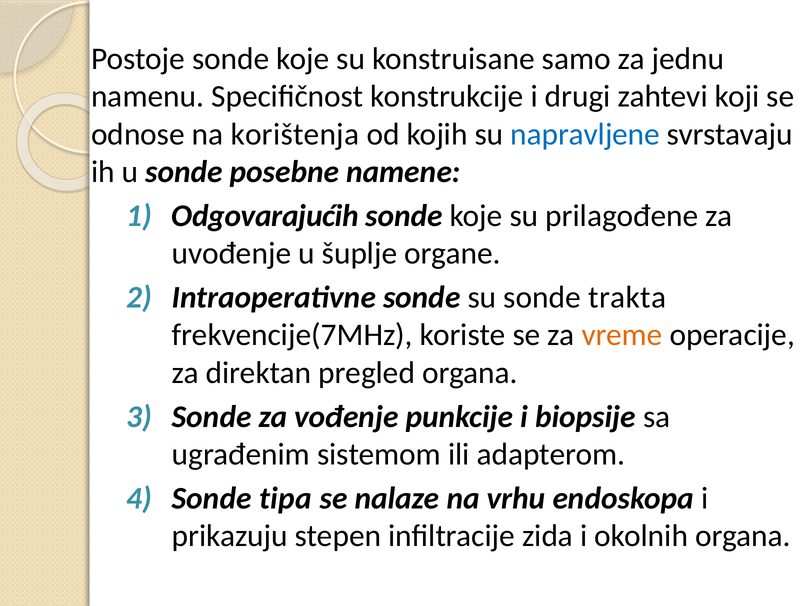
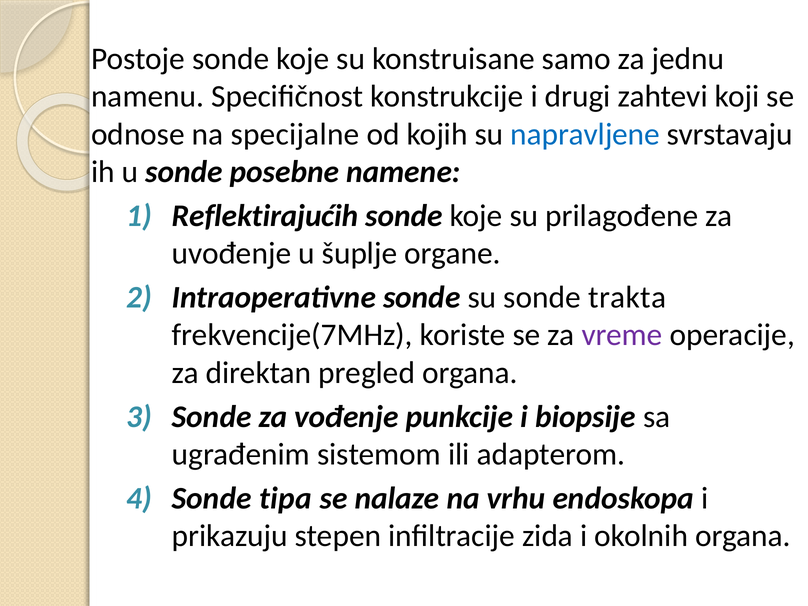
korištenja: korištenja -> specijalne (295, 134)
Odgovarajućih: Odgovarajućih -> Reflektirajućih (265, 216)
vreme colour: orange -> purple (622, 335)
